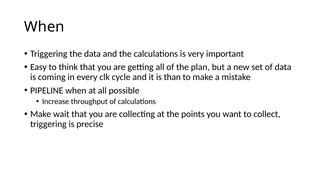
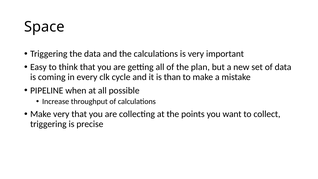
When: When -> Space (44, 27)
Make wait: wait -> very (61, 114)
